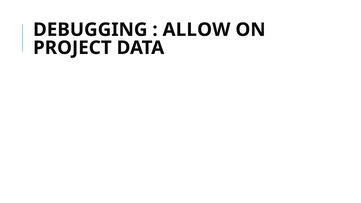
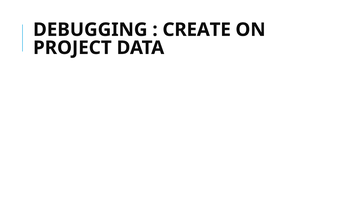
ALLOW: ALLOW -> CREATE (197, 30)
